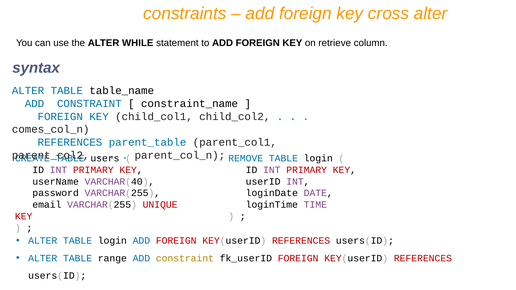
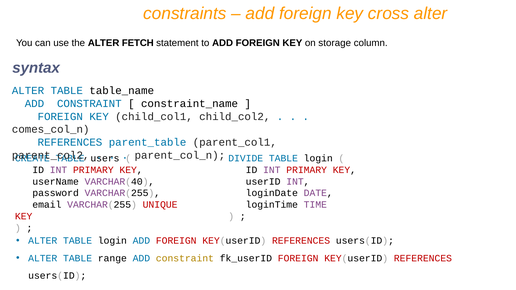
WHILE: WHILE -> FETCH (138, 43)
retrieve: retrieve -> storage (335, 43)
REMOVE: REMOVE -> DIVIDE (246, 158)
